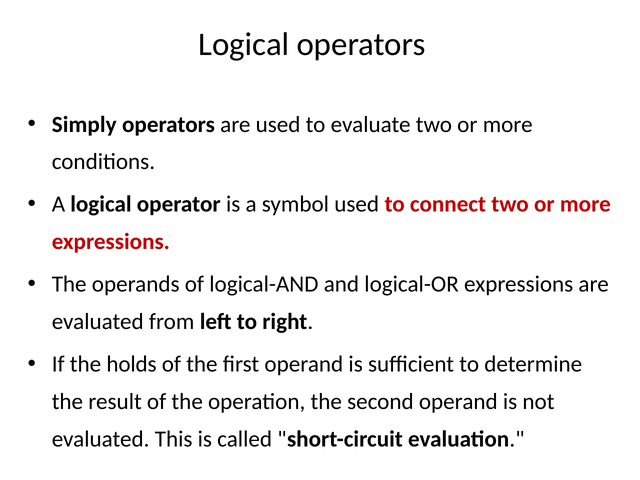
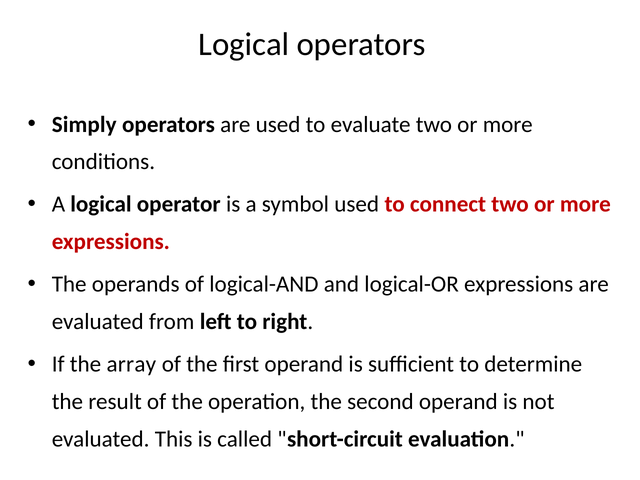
holds: holds -> array (131, 364)
